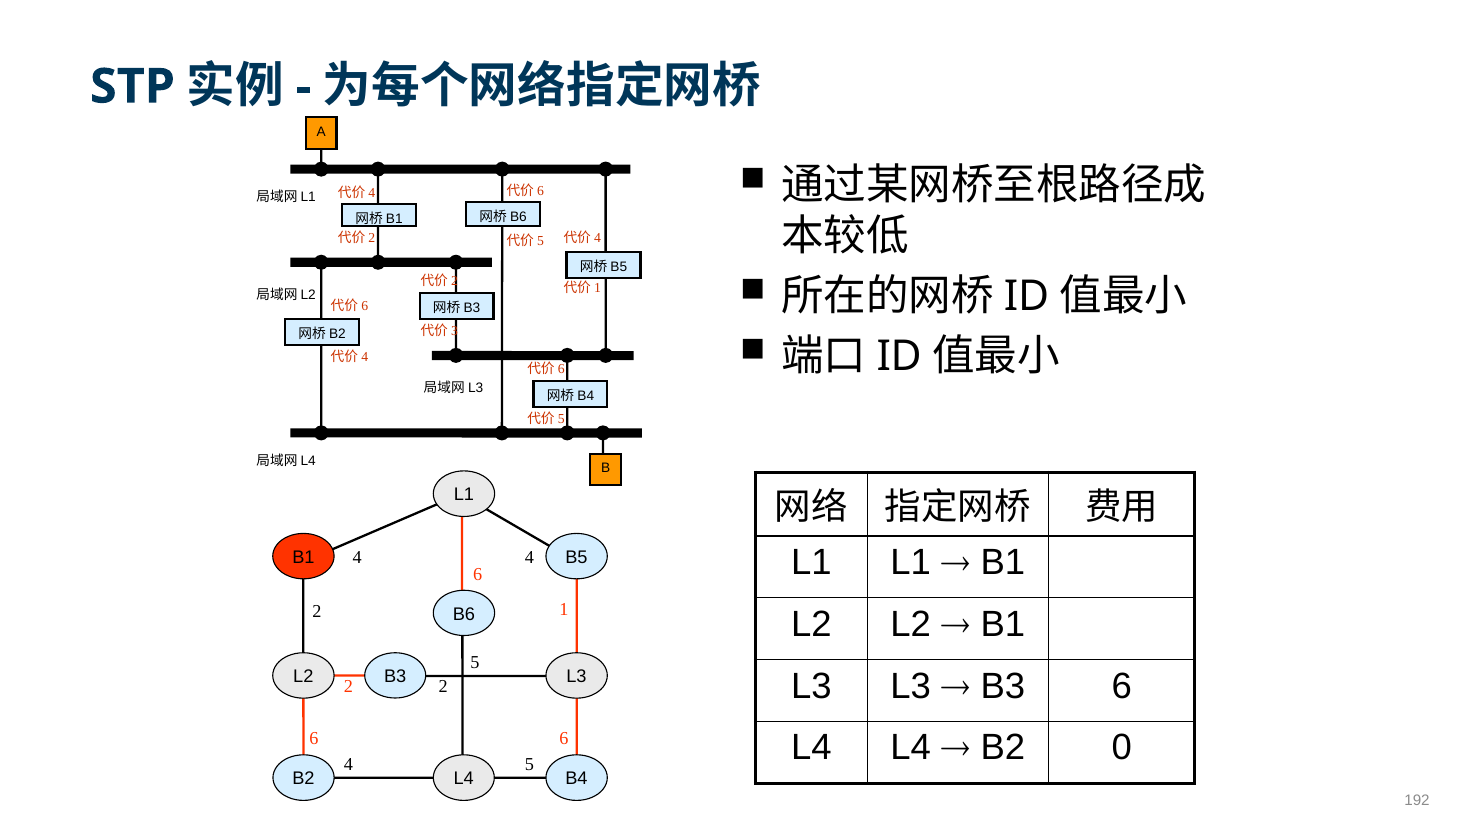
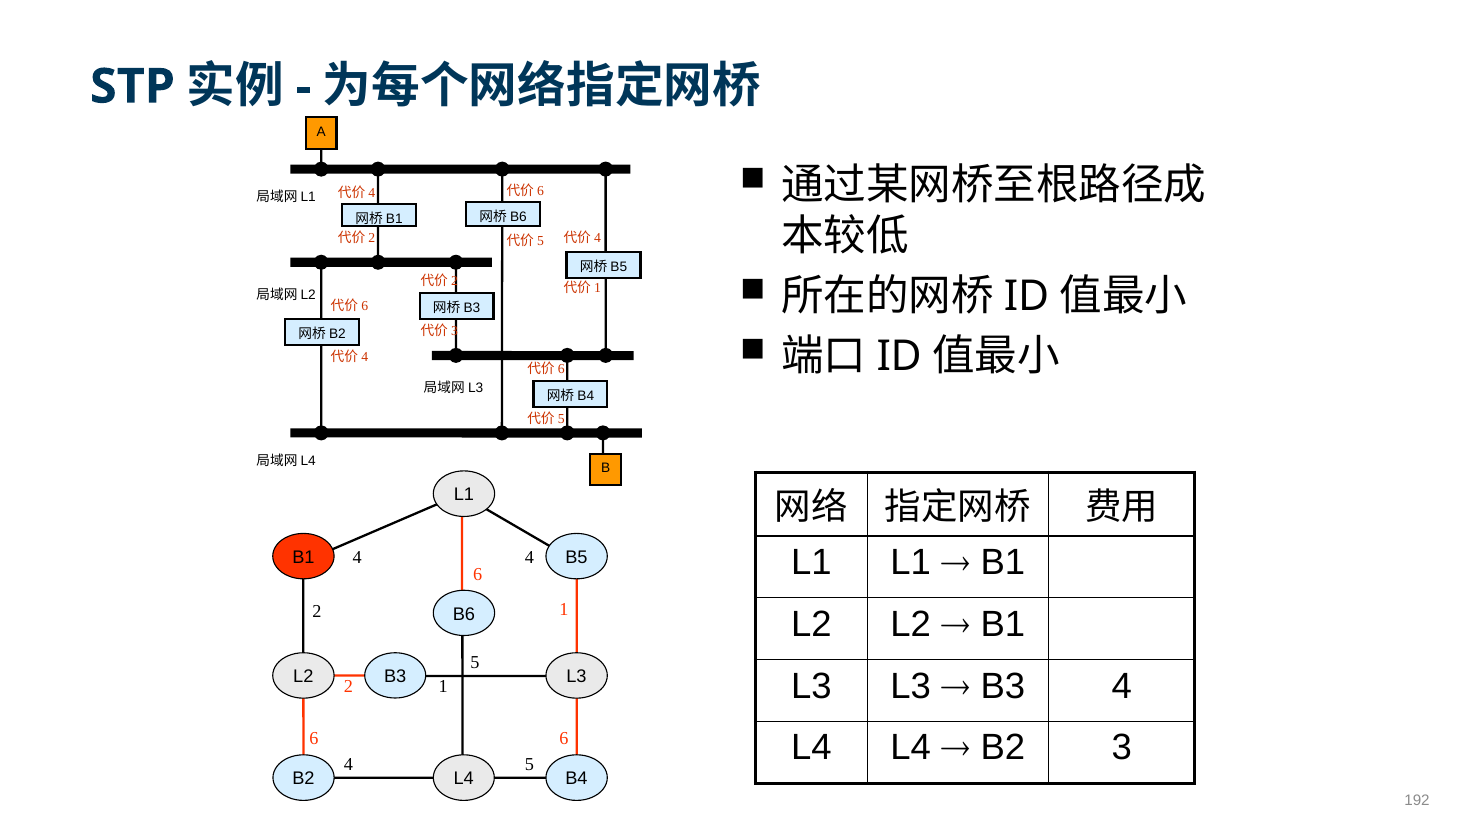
6: 6 -> 4 (1122, 686)
2: 2 -> 1 (443, 686)
0: 0 -> 3 (1122, 748)
